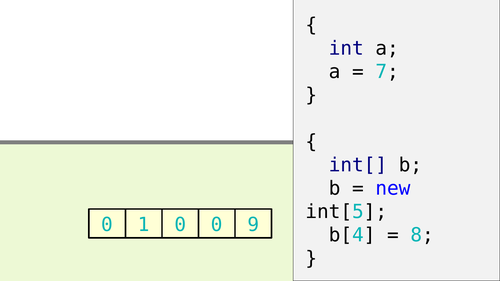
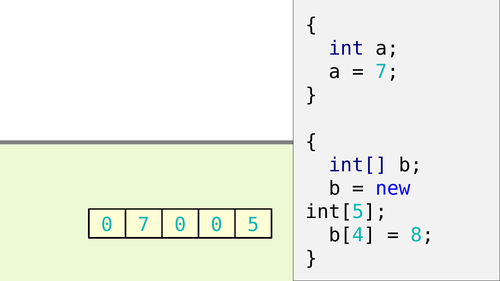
0 1: 1 -> 7 (144, 225)
9: 9 -> 5 (253, 225)
